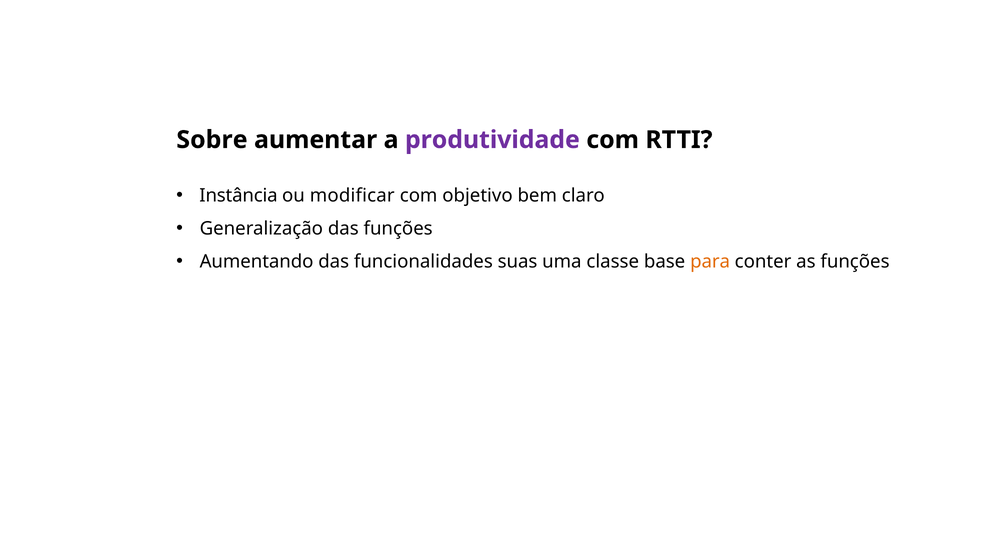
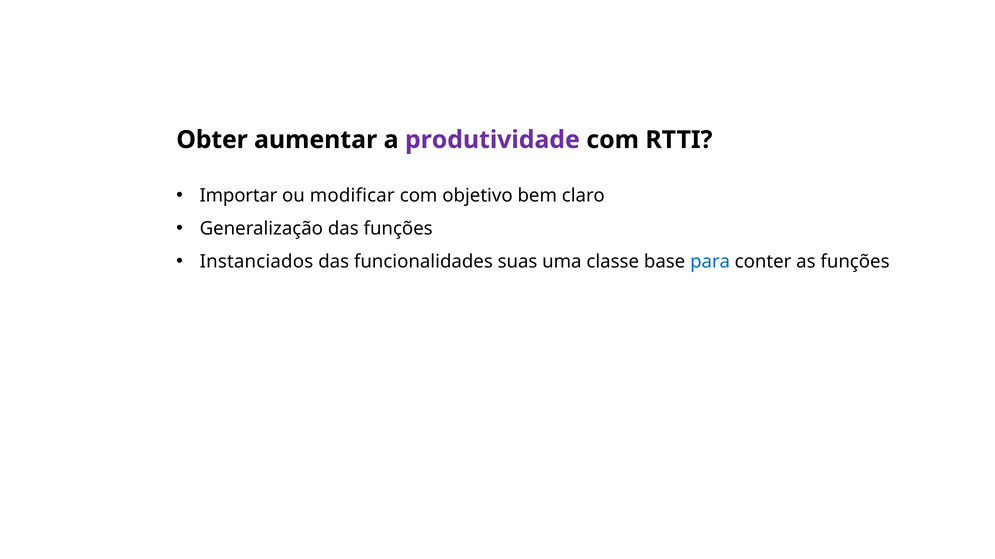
Sobre: Sobre -> Obter (212, 140)
Instância: Instância -> Importar (239, 196)
Aumentando: Aumentando -> Instanciados (256, 262)
para colour: orange -> blue (710, 262)
